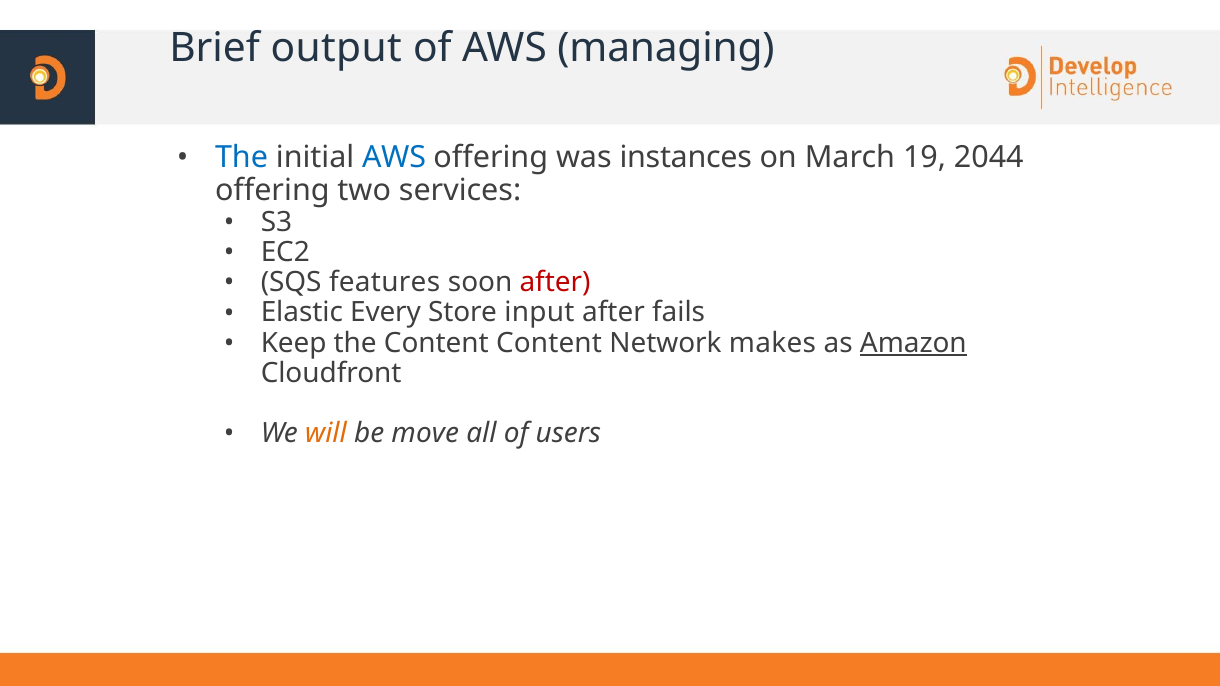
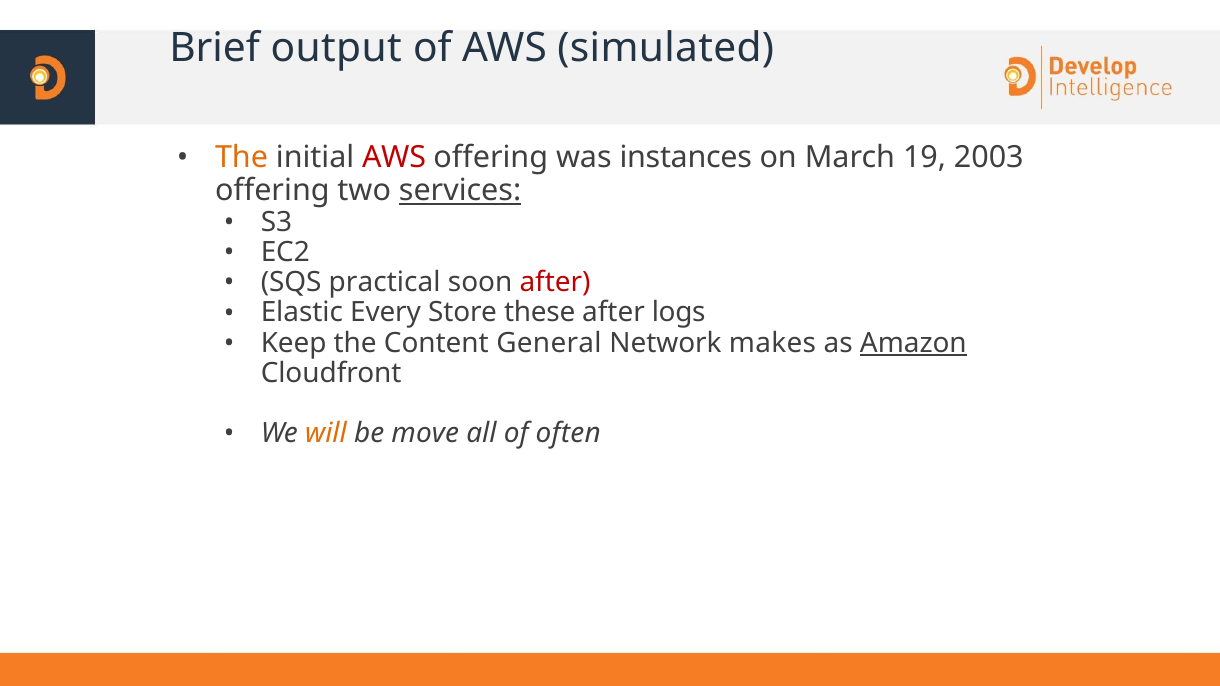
managing: managing -> simulated (666, 49)
The colour: blue -> orange (241, 158)
AWS colour: blue -> red (394, 158)
2044: 2044 -> 2003 (989, 158)
services underline: none -> present (460, 191)
features: features -> practical (385, 283)
input: input -> these (540, 313)
fails: fails -> logs (679, 313)
Content Content: Content -> General (549, 343)
users: users -> often (568, 434)
